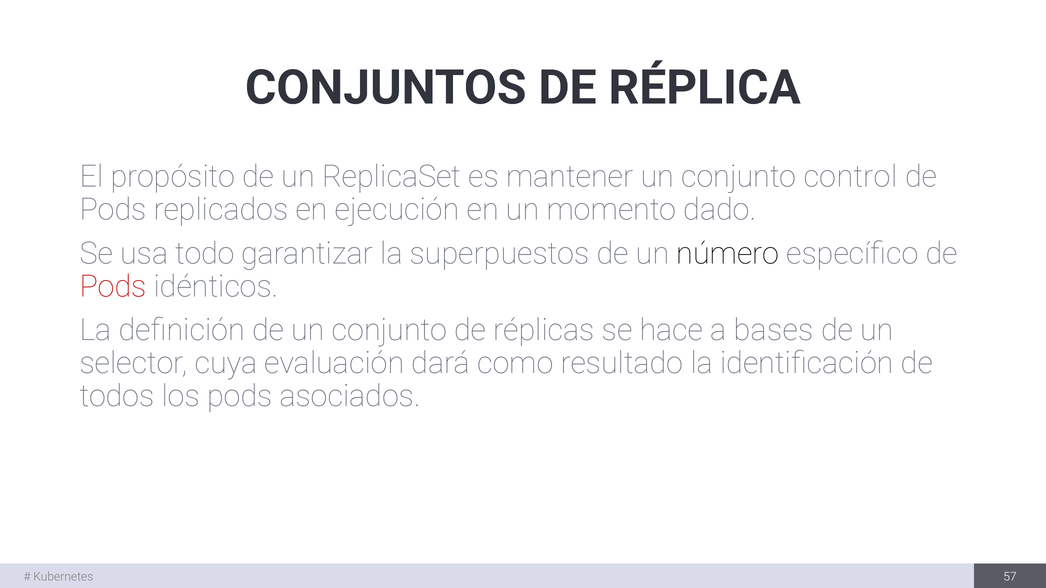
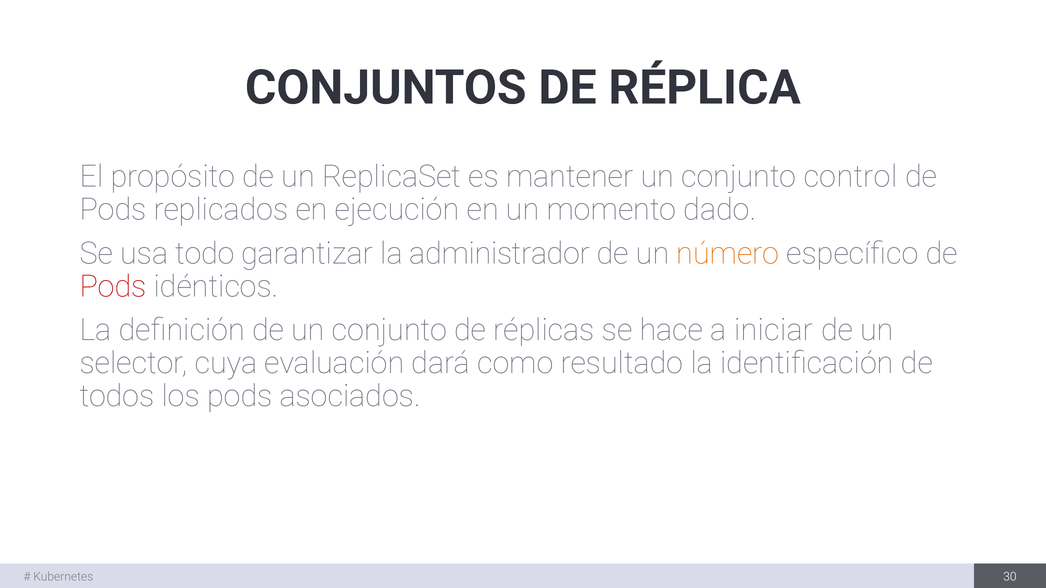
superpuestos: superpuestos -> administrador (500, 254)
número colour: black -> orange (728, 254)
bases: bases -> iniciar (774, 330)
57: 57 -> 30 (1010, 577)
